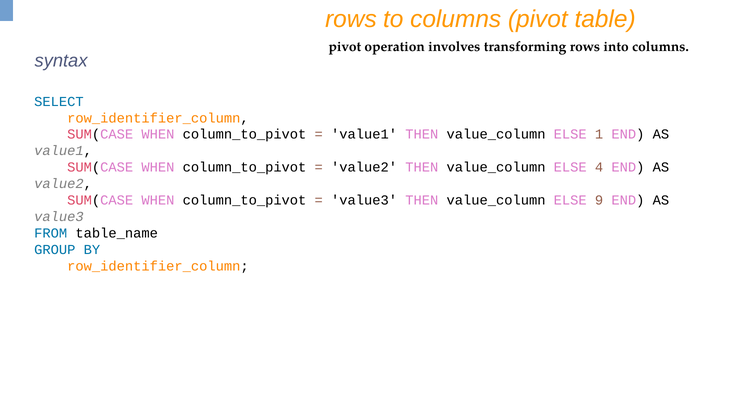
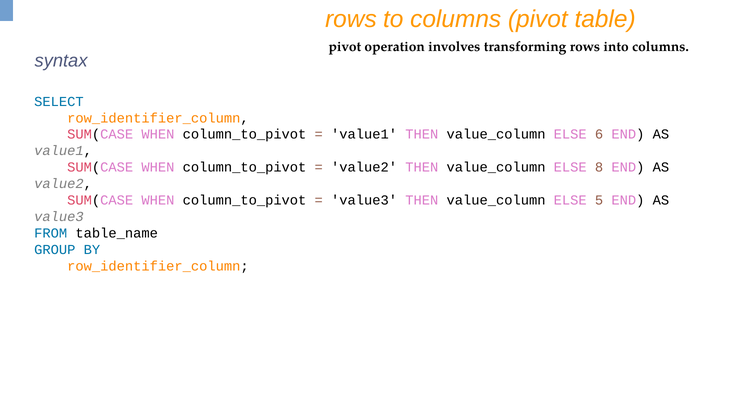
1: 1 -> 6 (599, 135)
4: 4 -> 8 (599, 168)
9: 9 -> 5 (599, 201)
